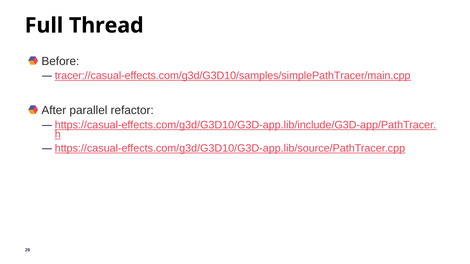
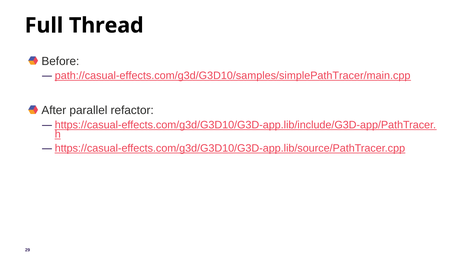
tracer://casual-effects.com/g3d/G3D10/samples/simplePathTracer/main.cpp: tracer://casual-effects.com/g3d/G3D10/samples/simplePathTracer/main.cpp -> path://casual-effects.com/g3d/G3D10/samples/simplePathTracer/main.cpp (233, 76)
